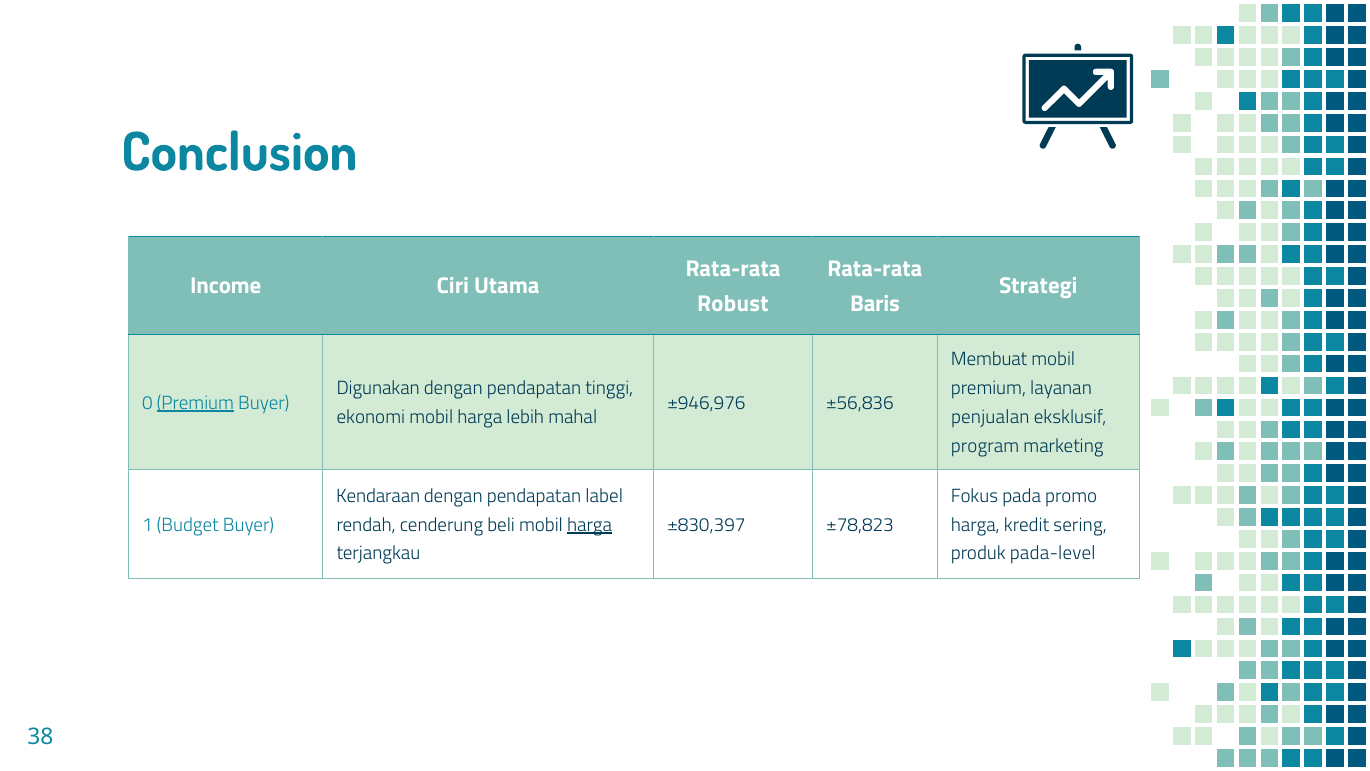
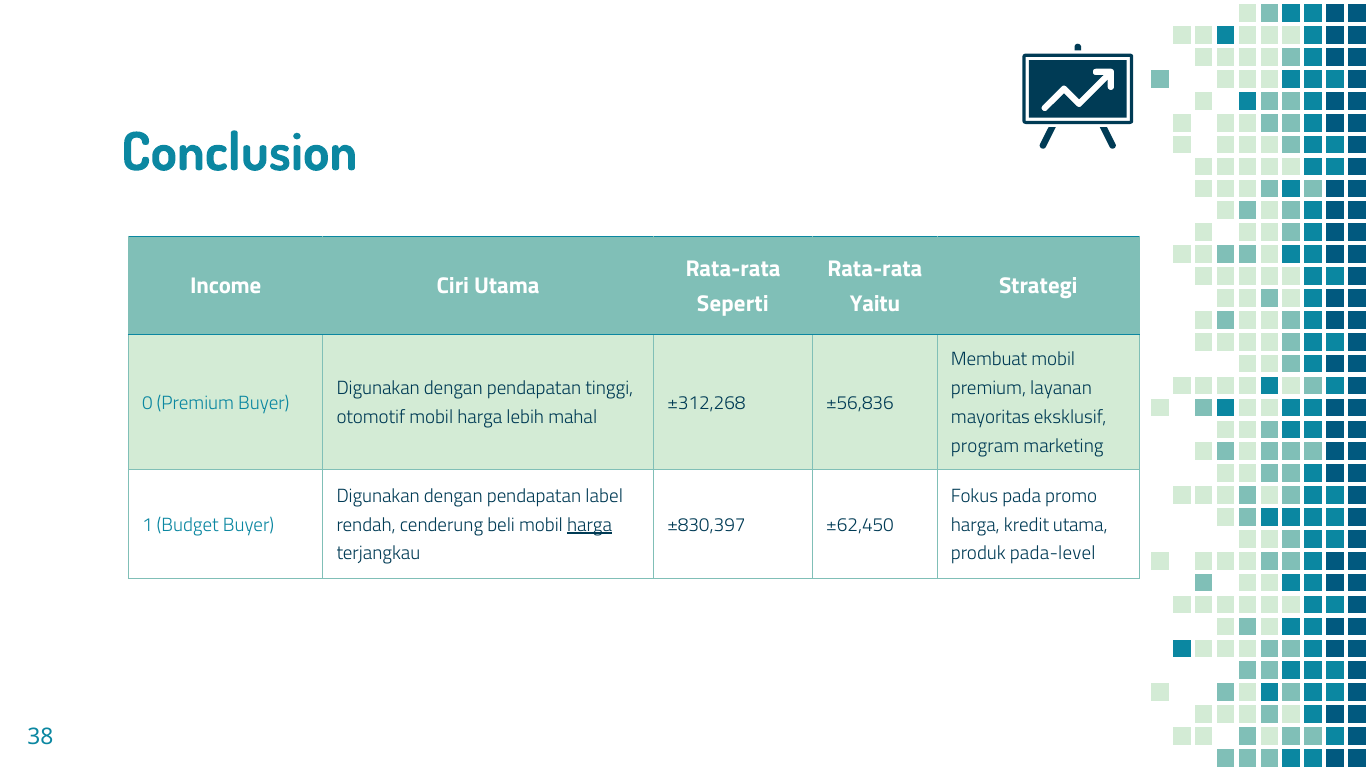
Robust: Robust -> Seperti (733, 303)
Baris: Baris -> Yaitu (875, 303)
Premium underline: present -> none (195, 403)
±946,976: ±946,976 -> ±312,268 (706, 403)
ekonomi: ekonomi -> otomotif (371, 417)
penjualan: penjualan -> mayoritas (990, 417)
Kendaraan: Kendaraan -> Digunakan (378, 496)
±78,823: ±78,823 -> ±62,450 (860, 525)
kredit sering: sering -> utama (1080, 525)
